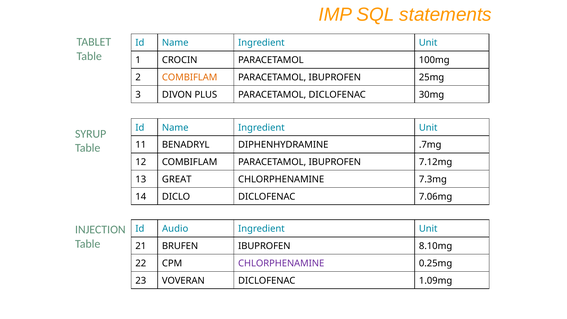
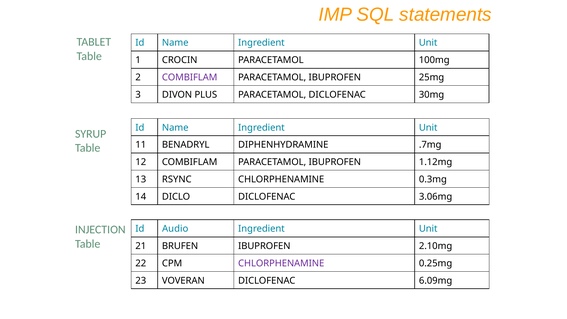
COMBIFLAM colour: orange -> purple (190, 77)
7.12mg: 7.12mg -> 1.12mg (436, 162)
GREAT: GREAT -> RSYNC (177, 179)
7.3mg: 7.3mg -> 0.3mg (433, 179)
7.06mg: 7.06mg -> 3.06mg (436, 197)
8.10mg: 8.10mg -> 2.10mg (436, 246)
1.09mg: 1.09mg -> 6.09mg (436, 281)
